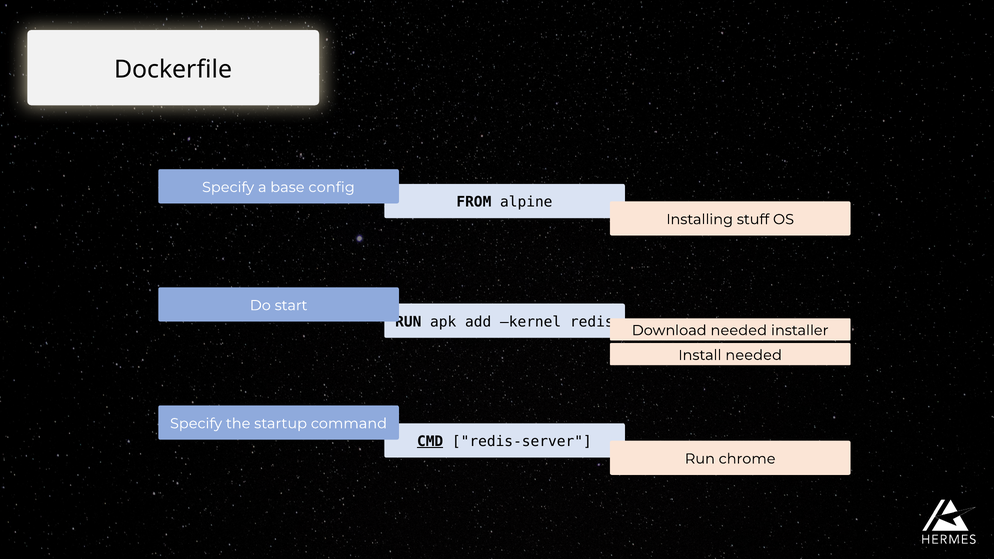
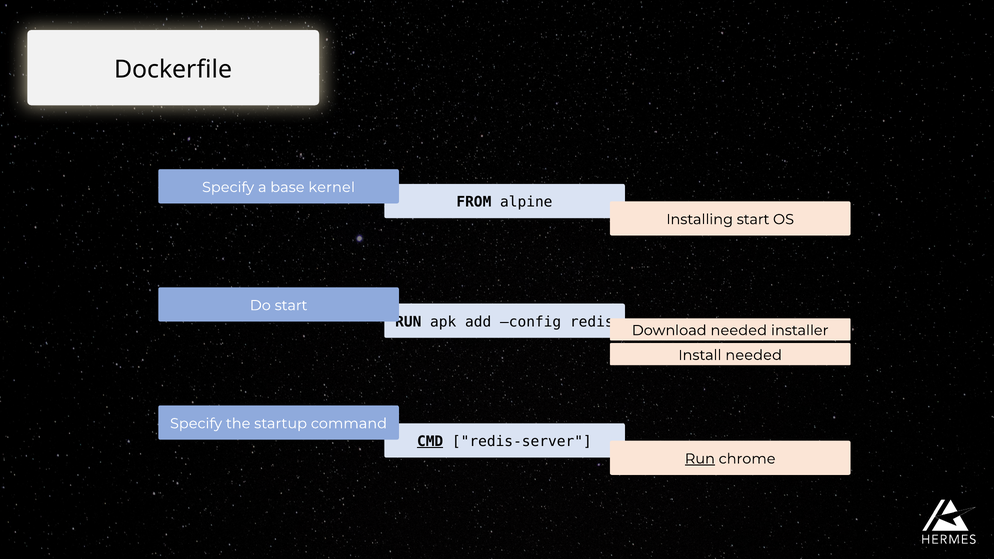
config: config -> kernel (332, 187)
Installing stuff: stuff -> start (753, 219)
kernel: kernel -> config (531, 322)
Run underline: none -> present (700, 459)
